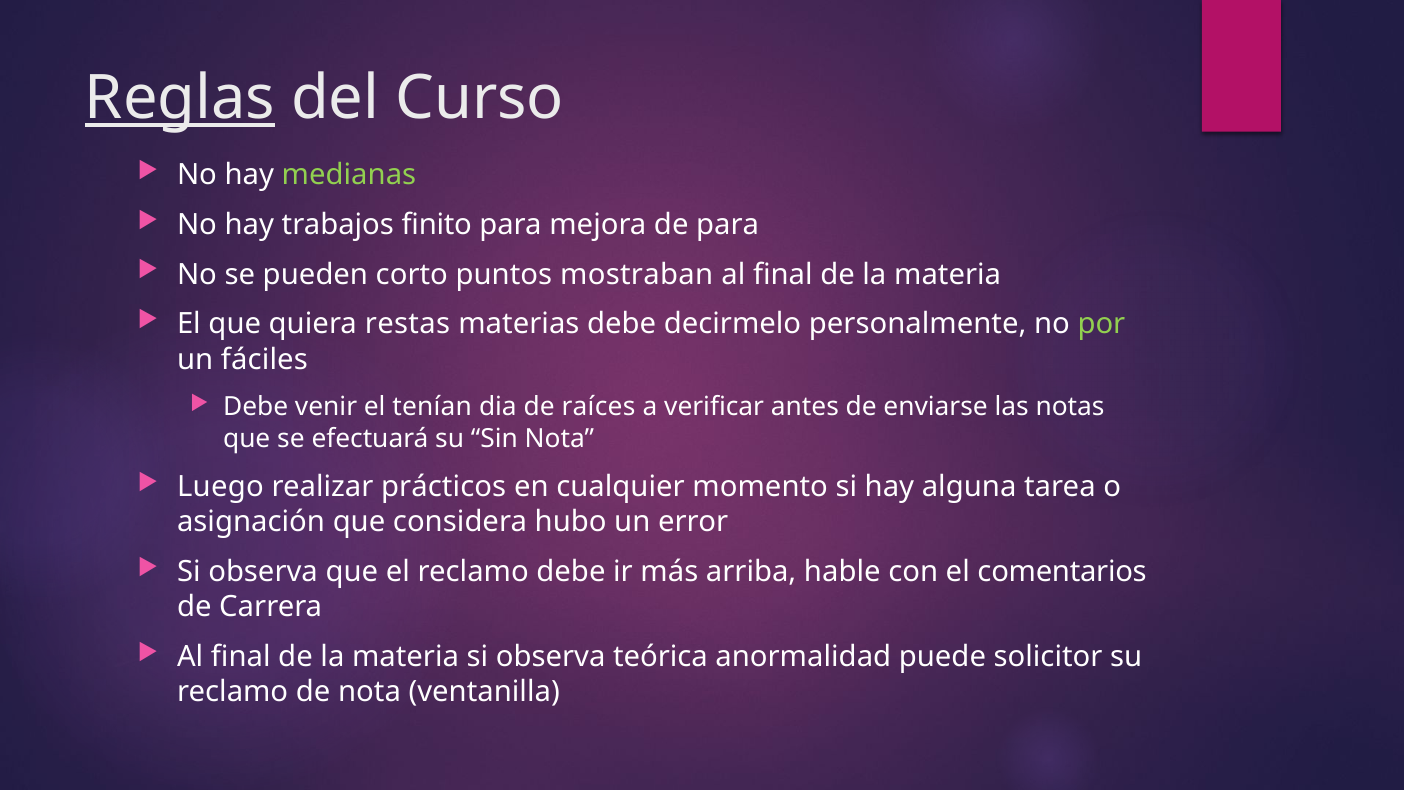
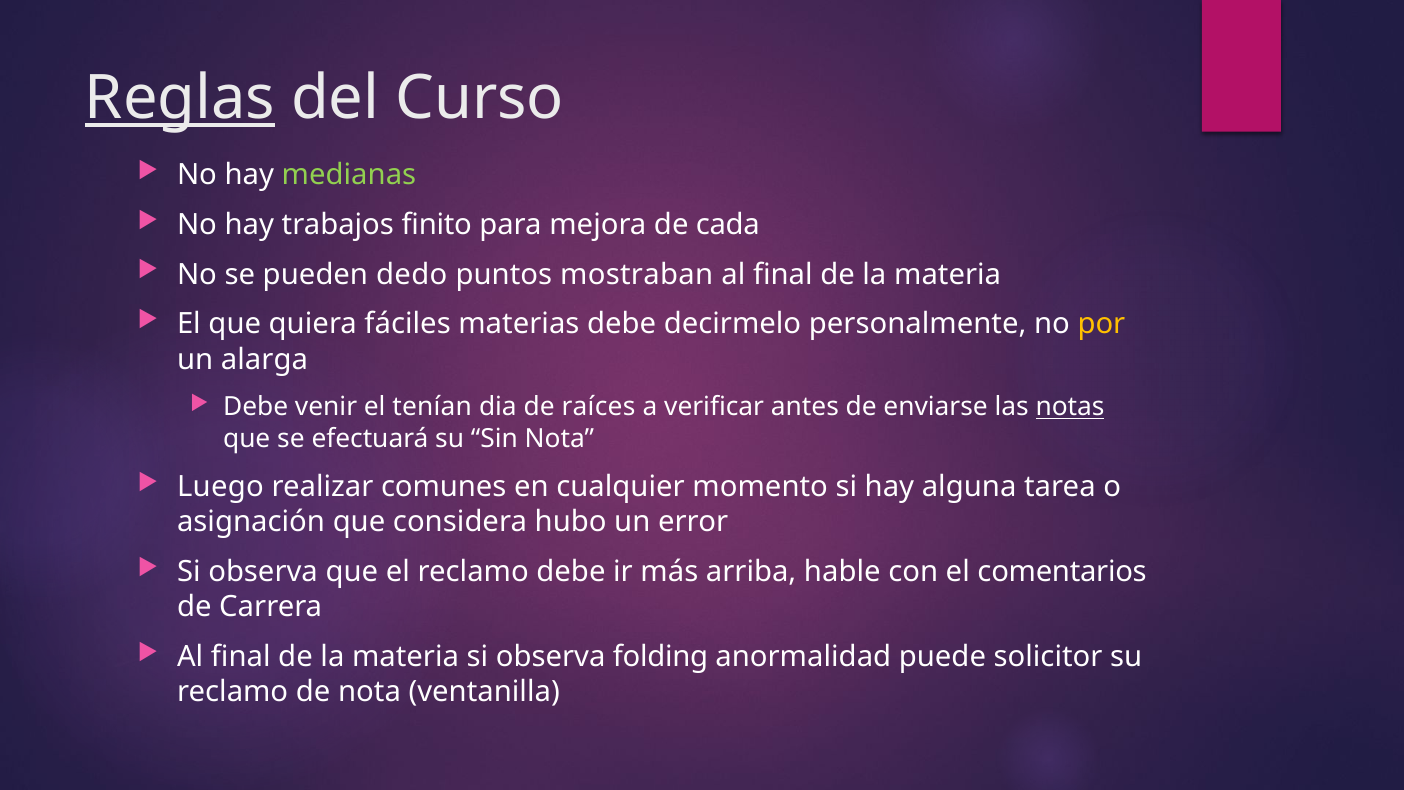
de para: para -> cada (728, 225)
corto: corto -> dedo (412, 274)
restas: restas -> fáciles (408, 324)
por colour: light green -> yellow (1101, 324)
fáciles: fáciles -> alarga (264, 359)
notas underline: none -> present (1070, 407)
prácticos: prácticos -> comunes (444, 487)
teórica: teórica -> folding (661, 657)
